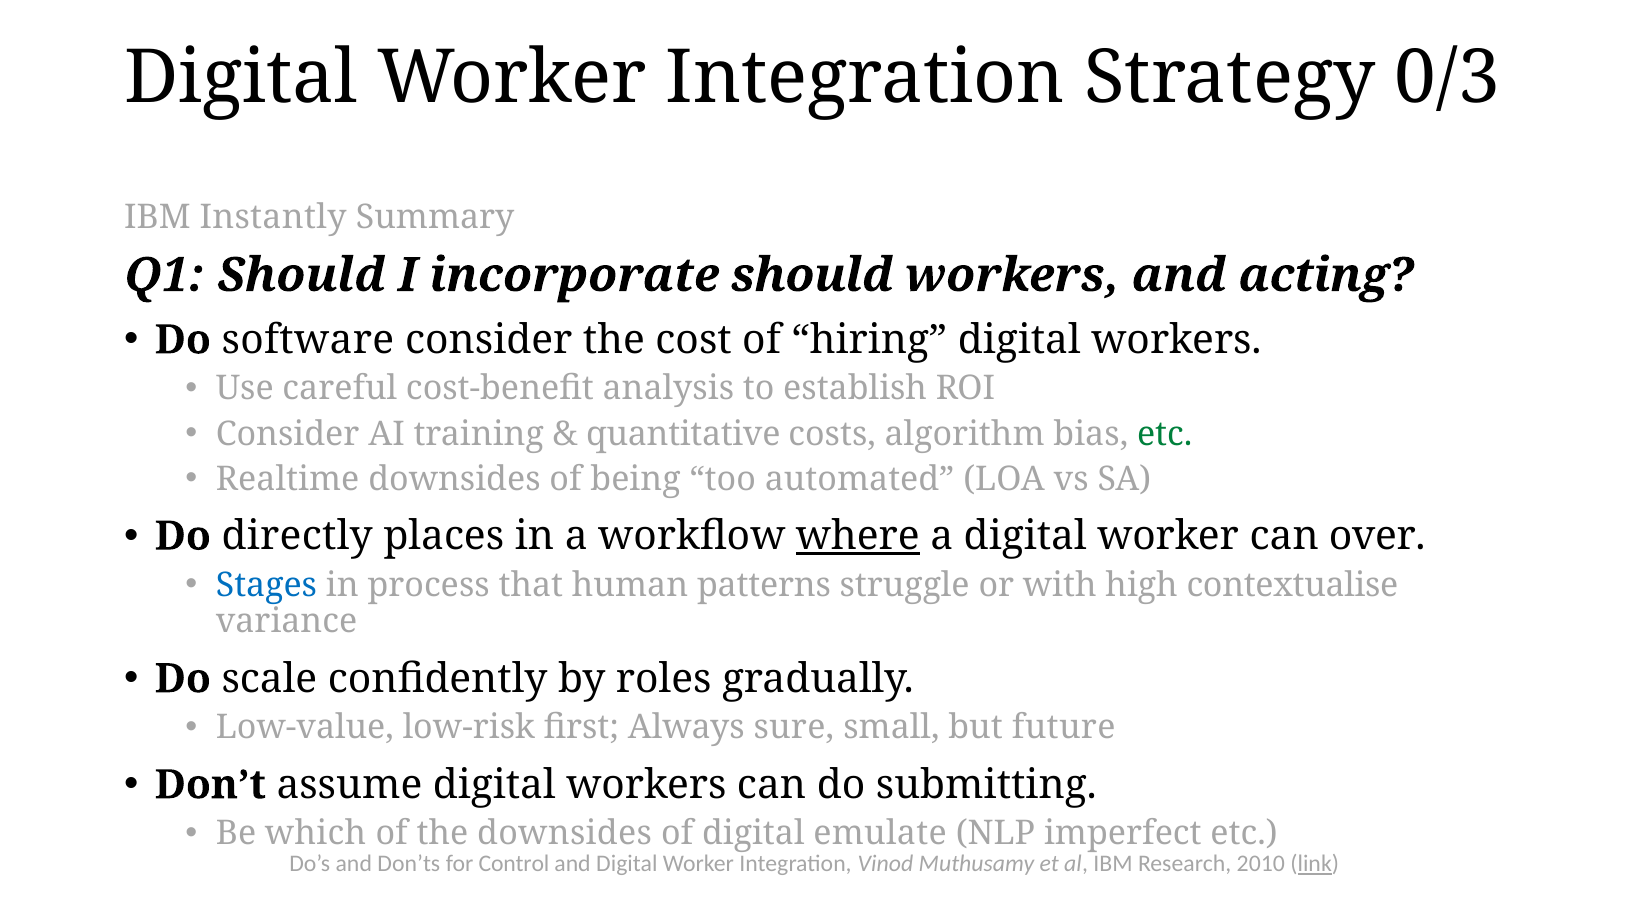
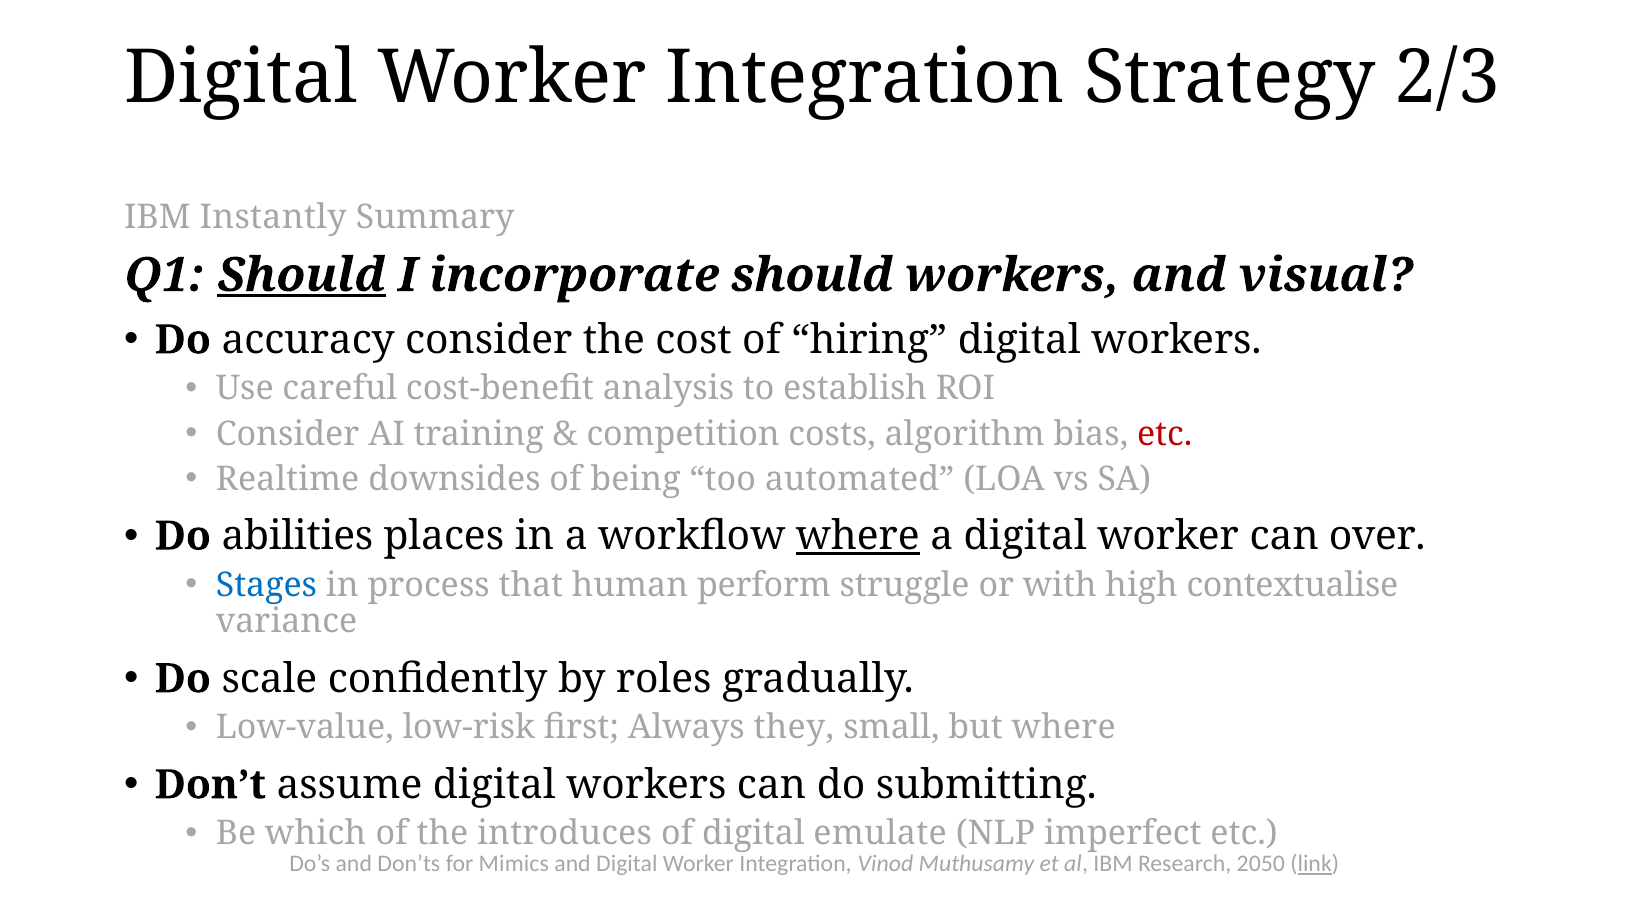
0/3: 0/3 -> 2/3 (1447, 78)
Should underline: none -> present (302, 275)
acting: acting -> visual (1326, 275)
software: software -> accuracy (308, 340)
quantitative: quantitative -> competition (683, 434)
etc colour: green -> red (1165, 434)
directly: directly -> abilities (297, 536)
patterns: patterns -> perform (764, 585)
sure: sure -> they (794, 728)
but future: future -> where (1064, 728)
the downsides: downsides -> introduces (565, 834)
Control: Control -> Mimics (514, 864)
2010: 2010 -> 2050 (1261, 864)
